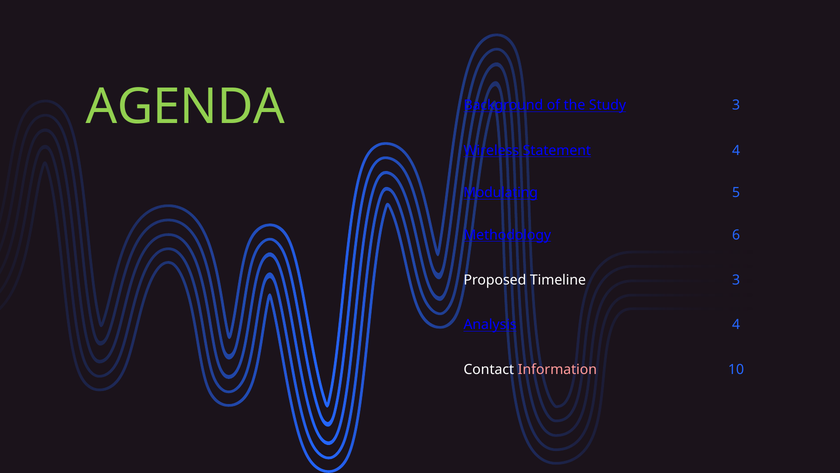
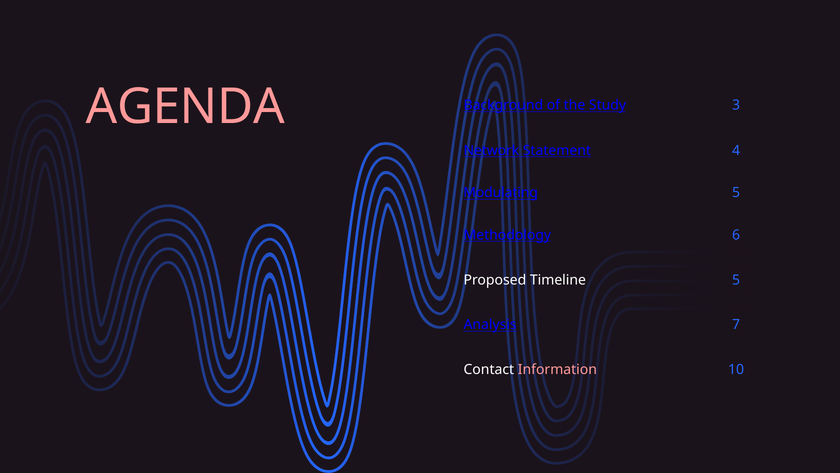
AGENDA colour: light green -> pink (185, 107)
Wireless: Wireless -> Network (491, 150)
Timeline 3: 3 -> 5 (736, 280)
Analysis 4: 4 -> 7 (736, 324)
